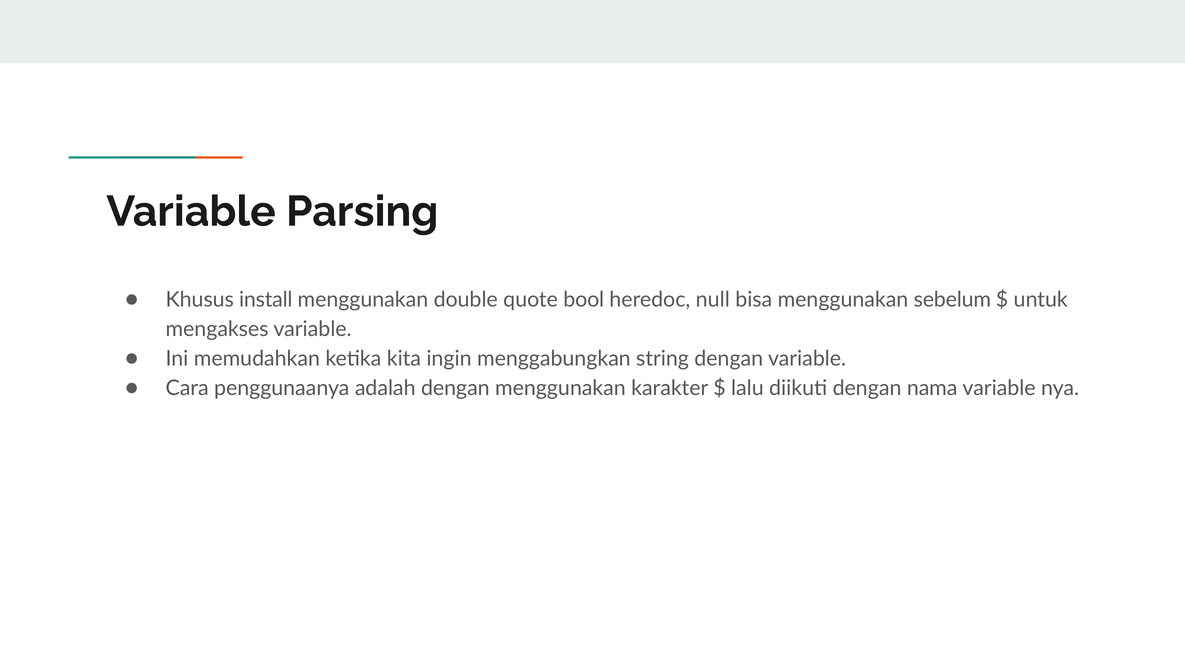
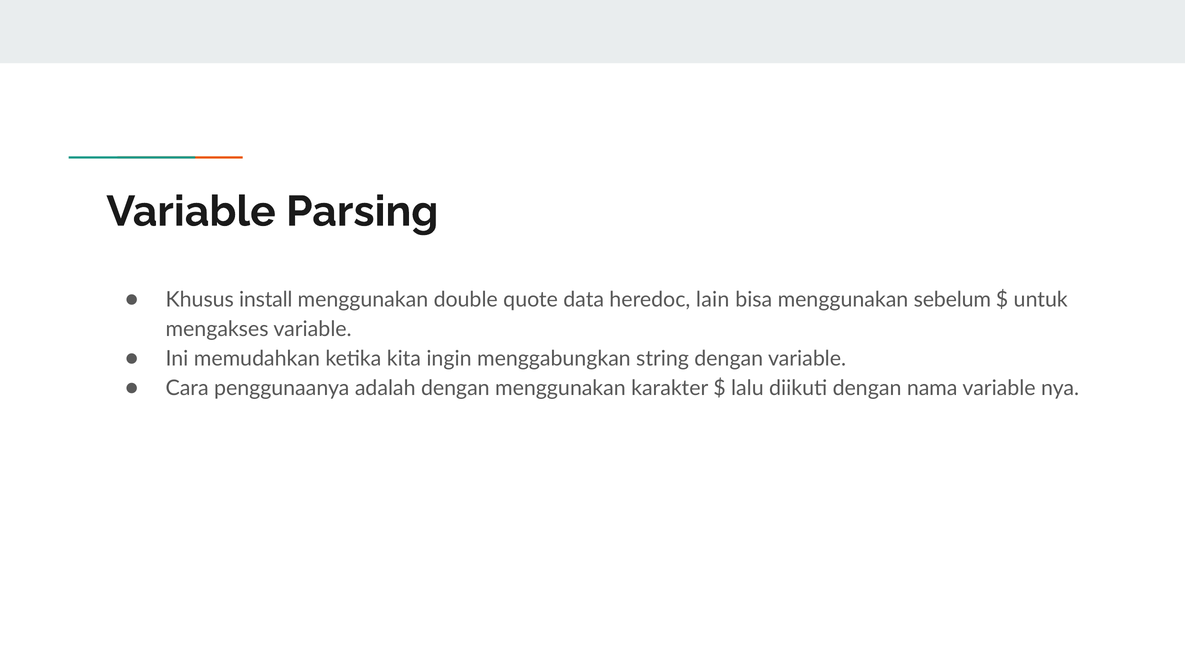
bool: bool -> data (584, 299)
null: null -> lain (713, 299)
